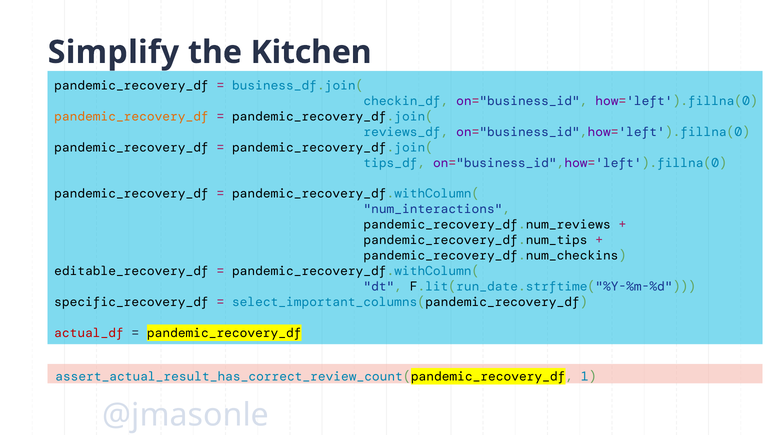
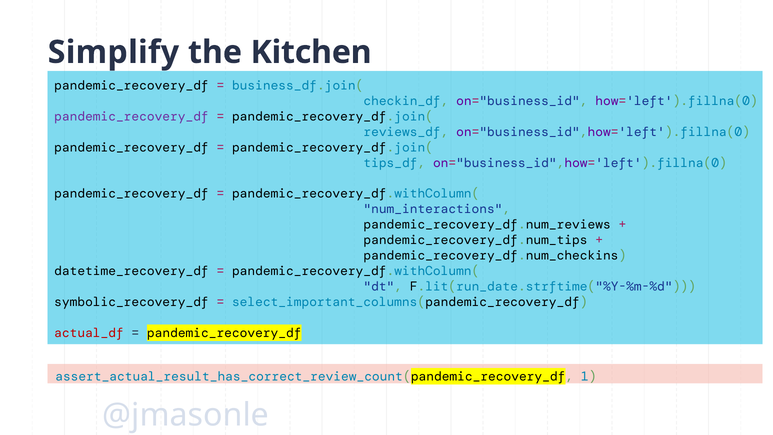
pandemic_recovery_df colour: orange -> purple (131, 116)
editable_recovery_df: editable_recovery_df -> datetime_recovery_df (131, 271)
specific_recovery_df: specific_recovery_df -> symbolic_recovery_df (131, 302)
